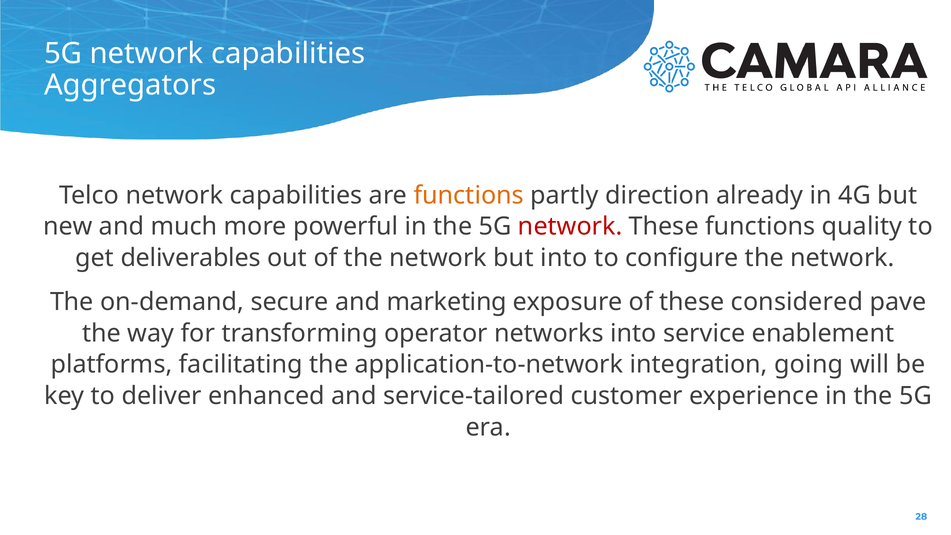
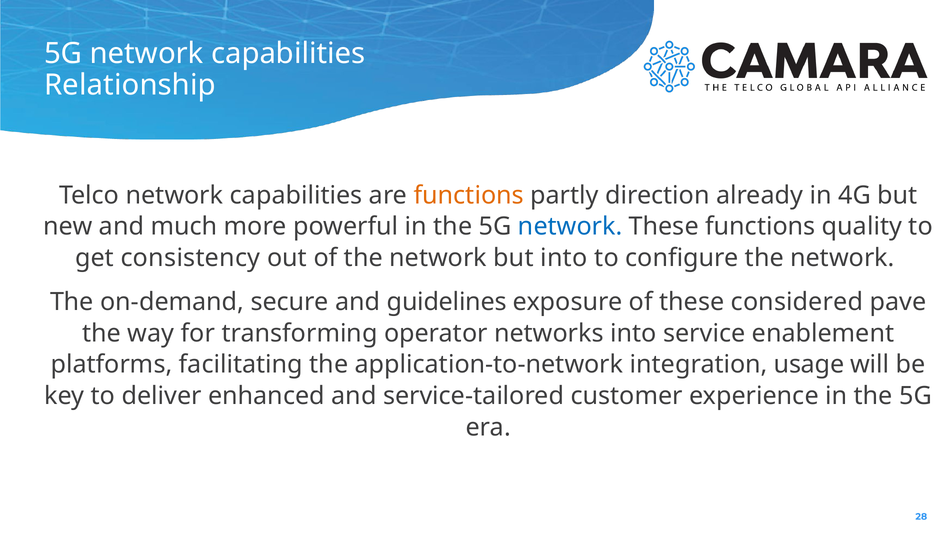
Aggregators: Aggregators -> Relationship (130, 85)
network colour: red -> blue (570, 227)
deliverables: deliverables -> consistency (190, 258)
marketing: marketing -> guidelines (447, 302)
going: going -> usage (809, 365)
